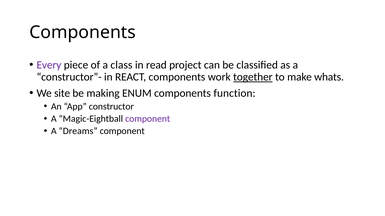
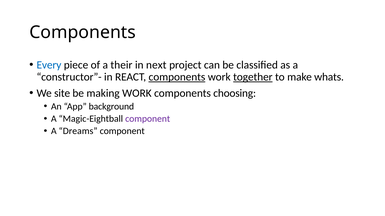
Every colour: purple -> blue (49, 65)
class: class -> their (121, 65)
read: read -> next (156, 65)
components underline: none -> present (177, 77)
making ENUM: ENUM -> WORK (137, 93)
function: function -> choosing (235, 93)
constructor: constructor -> background (111, 107)
